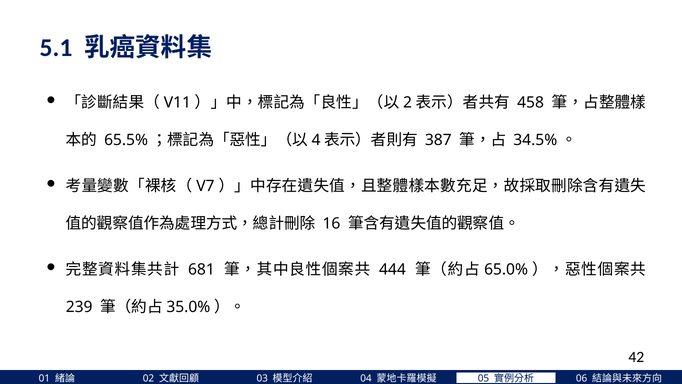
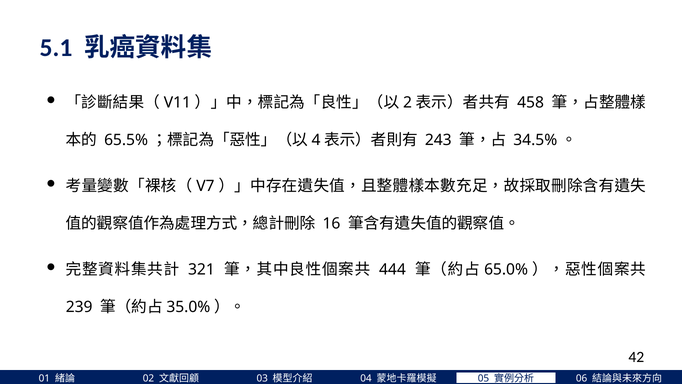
387: 387 -> 243 (438, 140)
681: 681 -> 321 (201, 269)
